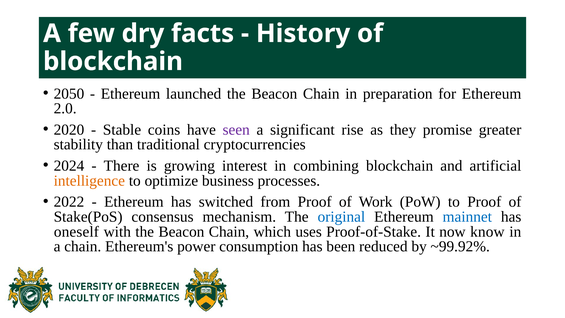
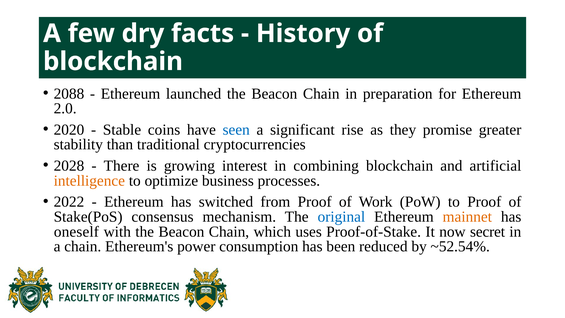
2050: 2050 -> 2088 (69, 94)
seen colour: purple -> blue (236, 130)
2024: 2024 -> 2028 (69, 166)
mainnet colour: blue -> orange (467, 217)
know: know -> secret (488, 231)
~99.92%: ~99.92% -> ~52.54% (460, 246)
